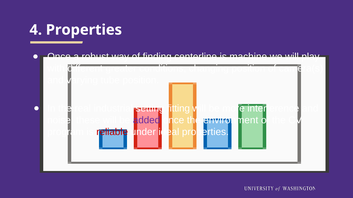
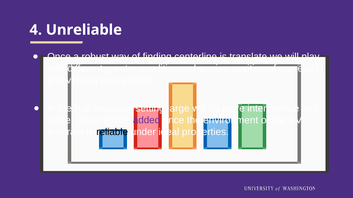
4 Properties: Properties -> Unreliable (84, 30)
machine: machine -> translate (248, 57)
fitting: fitting -> large (178, 109)
reliable colour: red -> black (112, 132)
